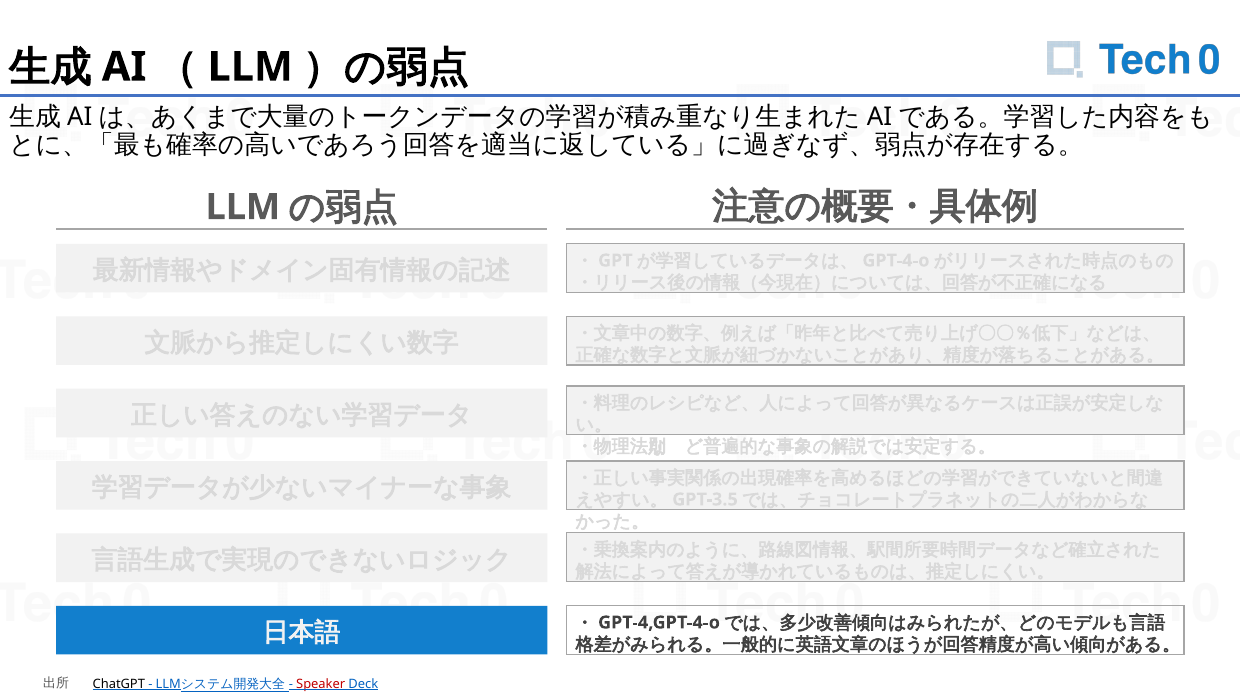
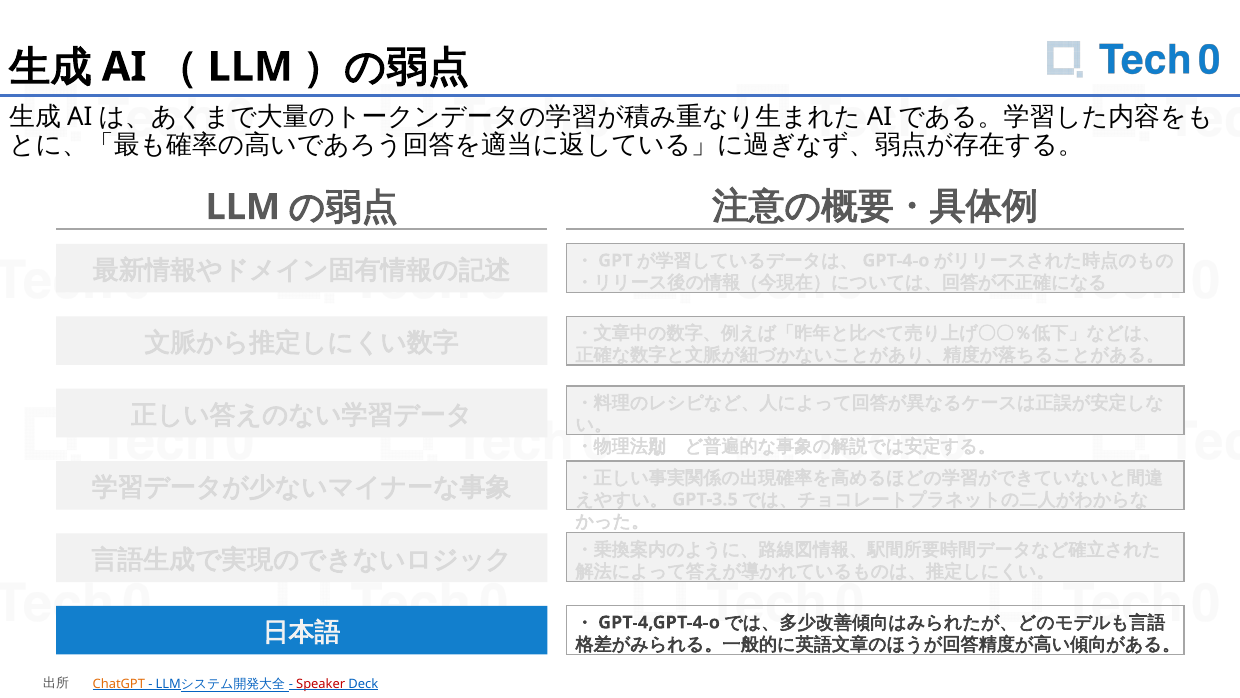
ChatGPT colour: black -> orange (119, 683)
